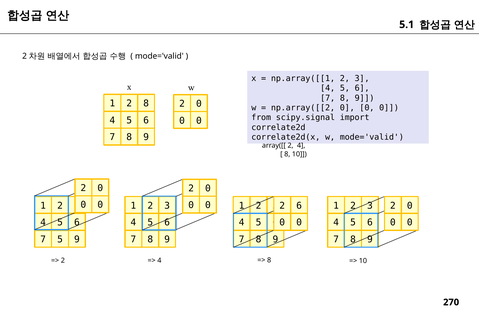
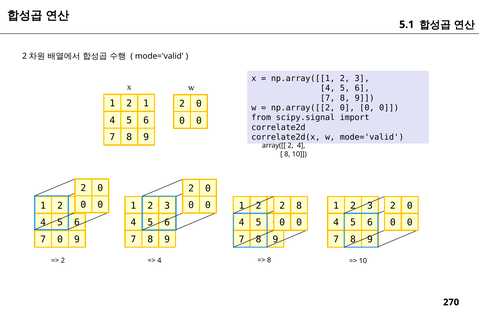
8: 8 -> 1 (146, 103)
2 6: 6 -> 8 (299, 205)
7 5: 5 -> 0 (60, 239)
